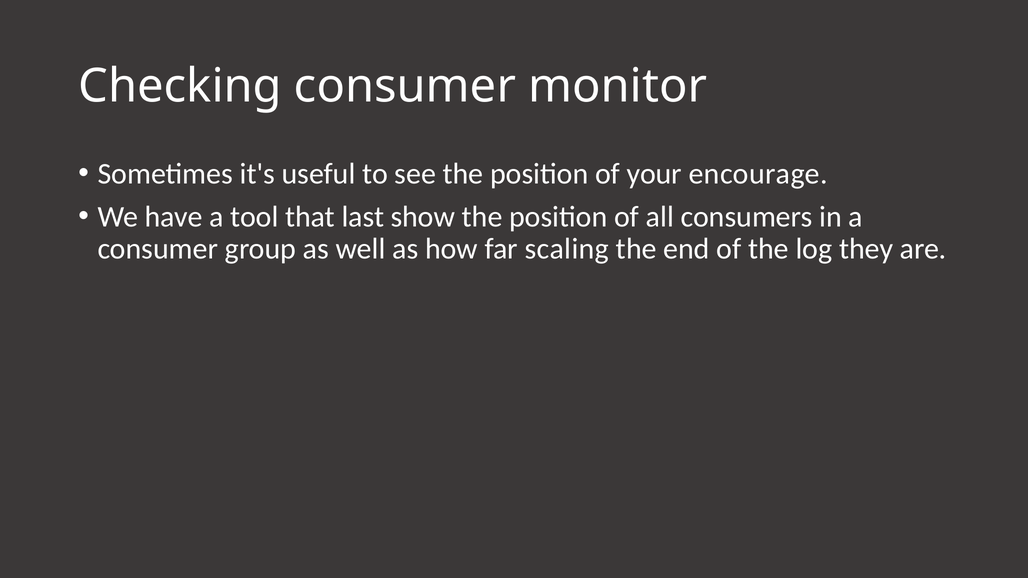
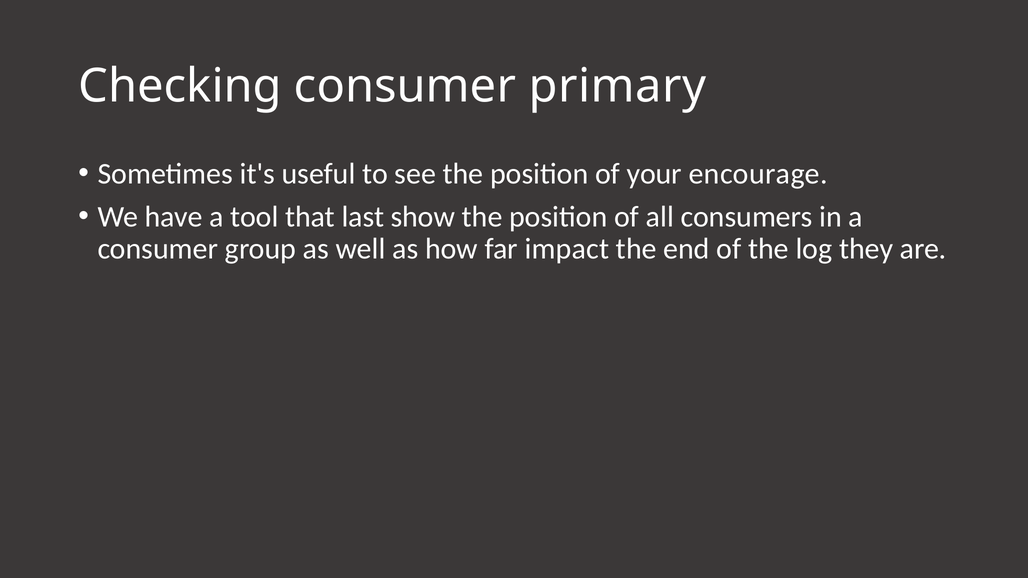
monitor: monitor -> primary (617, 86)
scaling: scaling -> impact (567, 249)
